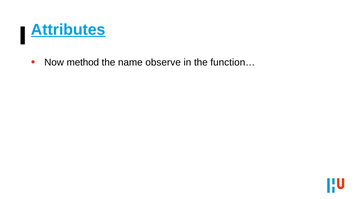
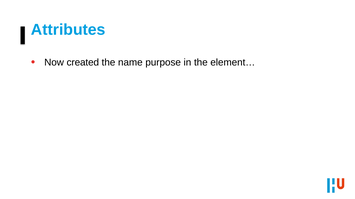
Attributes underline: present -> none (68, 30)
method: method -> created (83, 63)
observe: observe -> purpose (163, 63)
function…: function… -> element… (233, 63)
